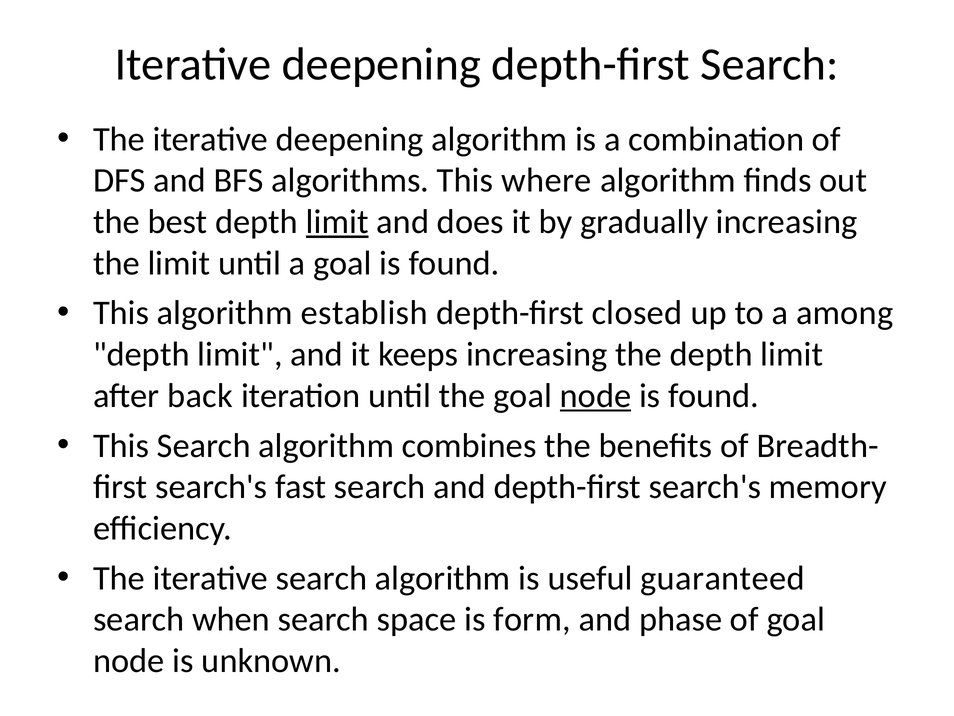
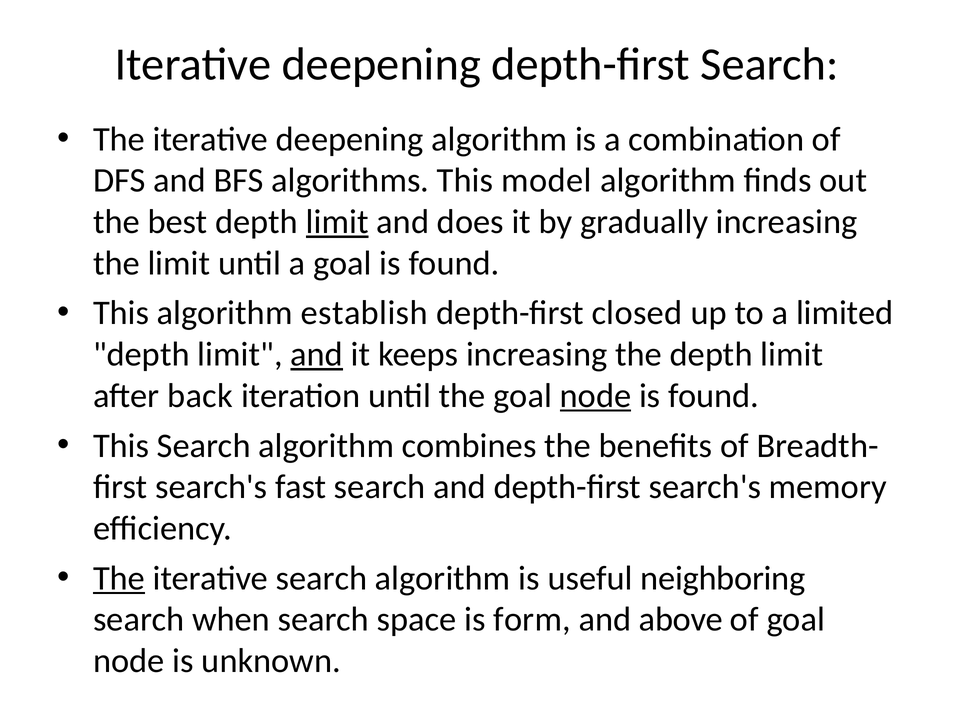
where: where -> model (546, 180)
among: among -> limited (845, 313)
and underline: none -> present (317, 354)
The underline: none -> present (119, 578)
guaranteed: guaranteed -> neighboring (723, 578)
phase: phase -> above (681, 619)
